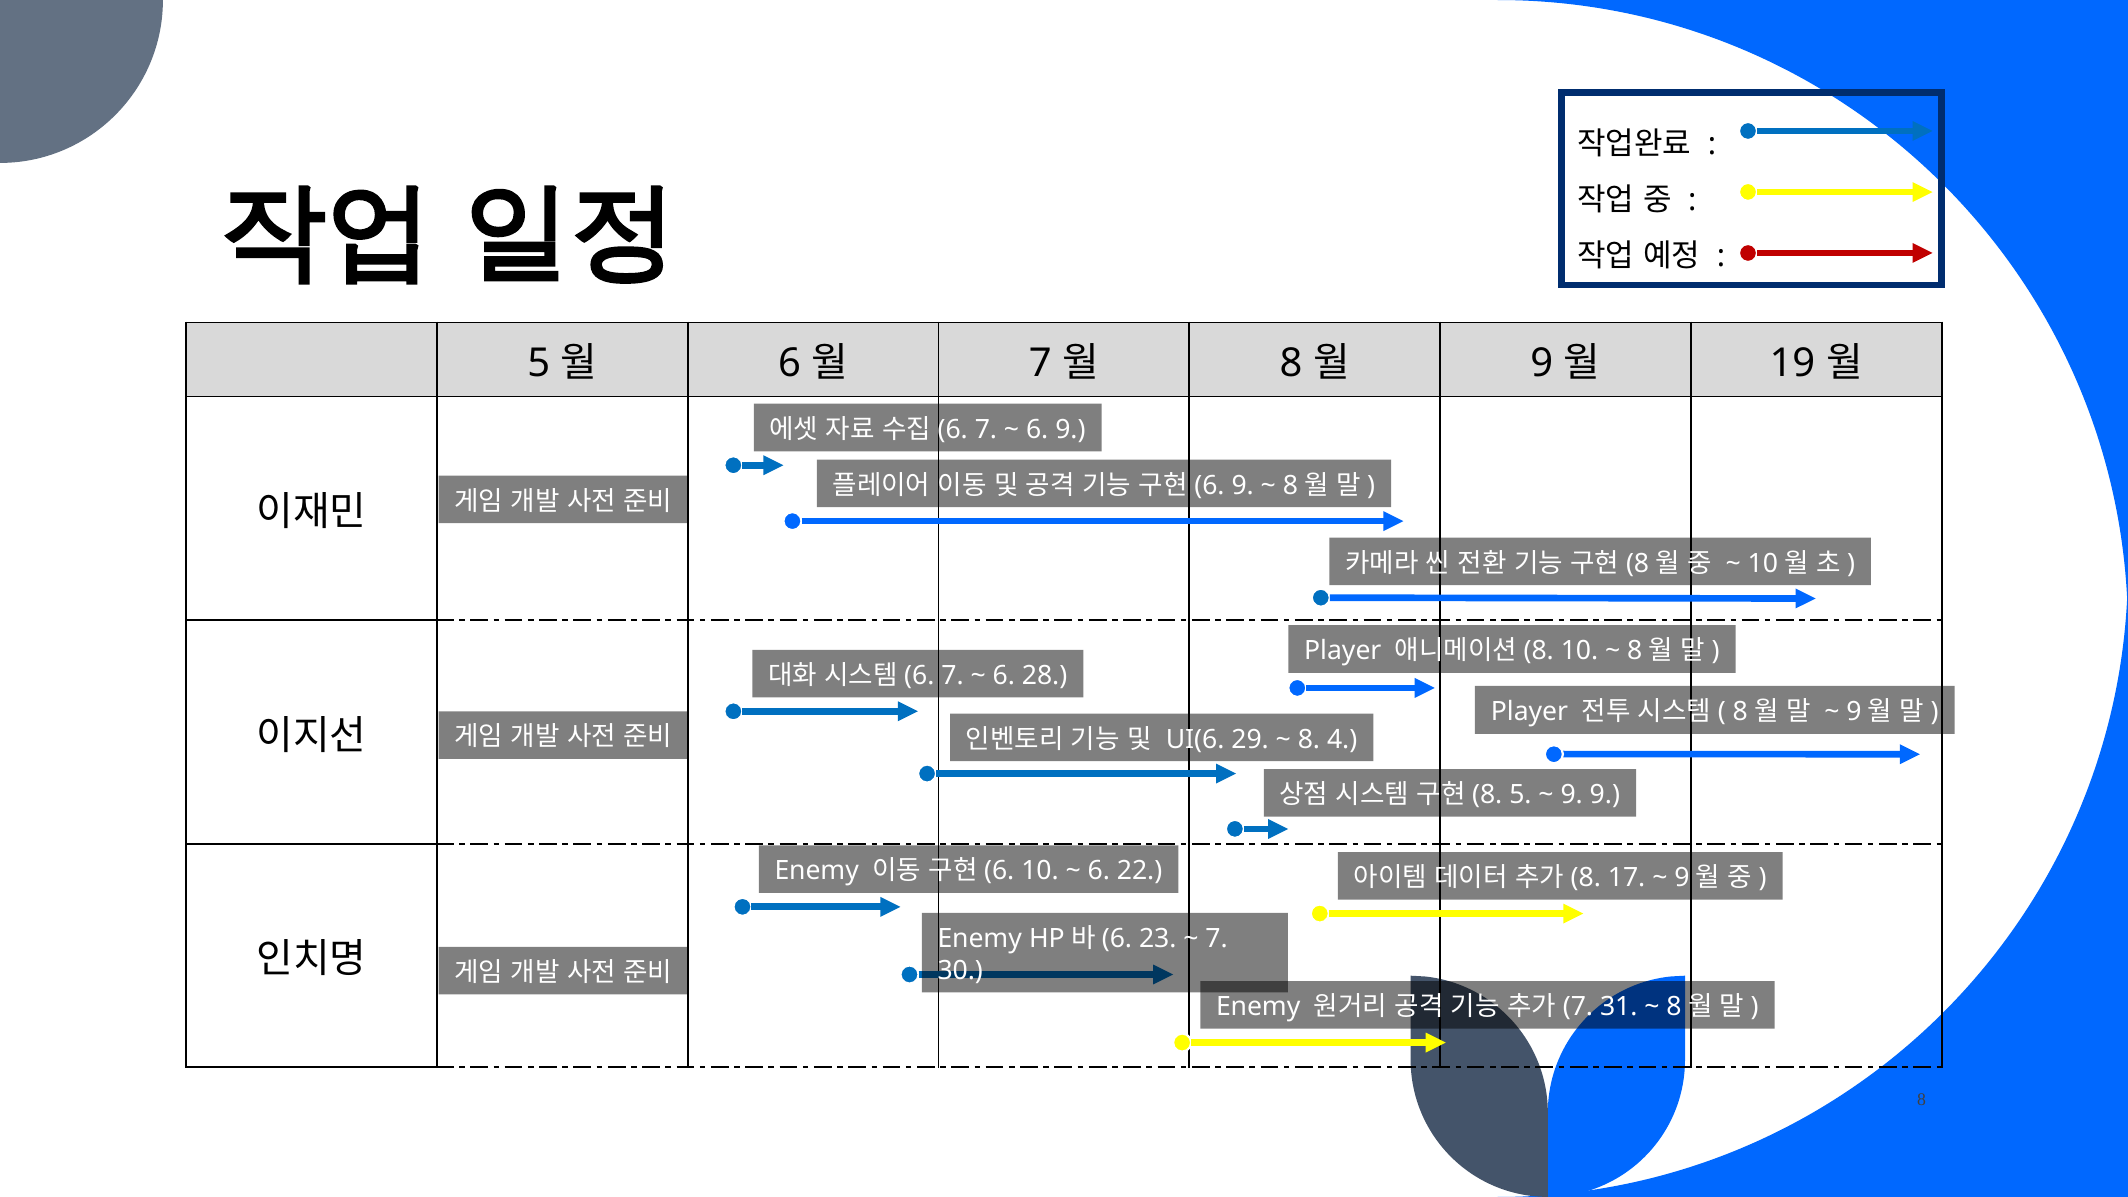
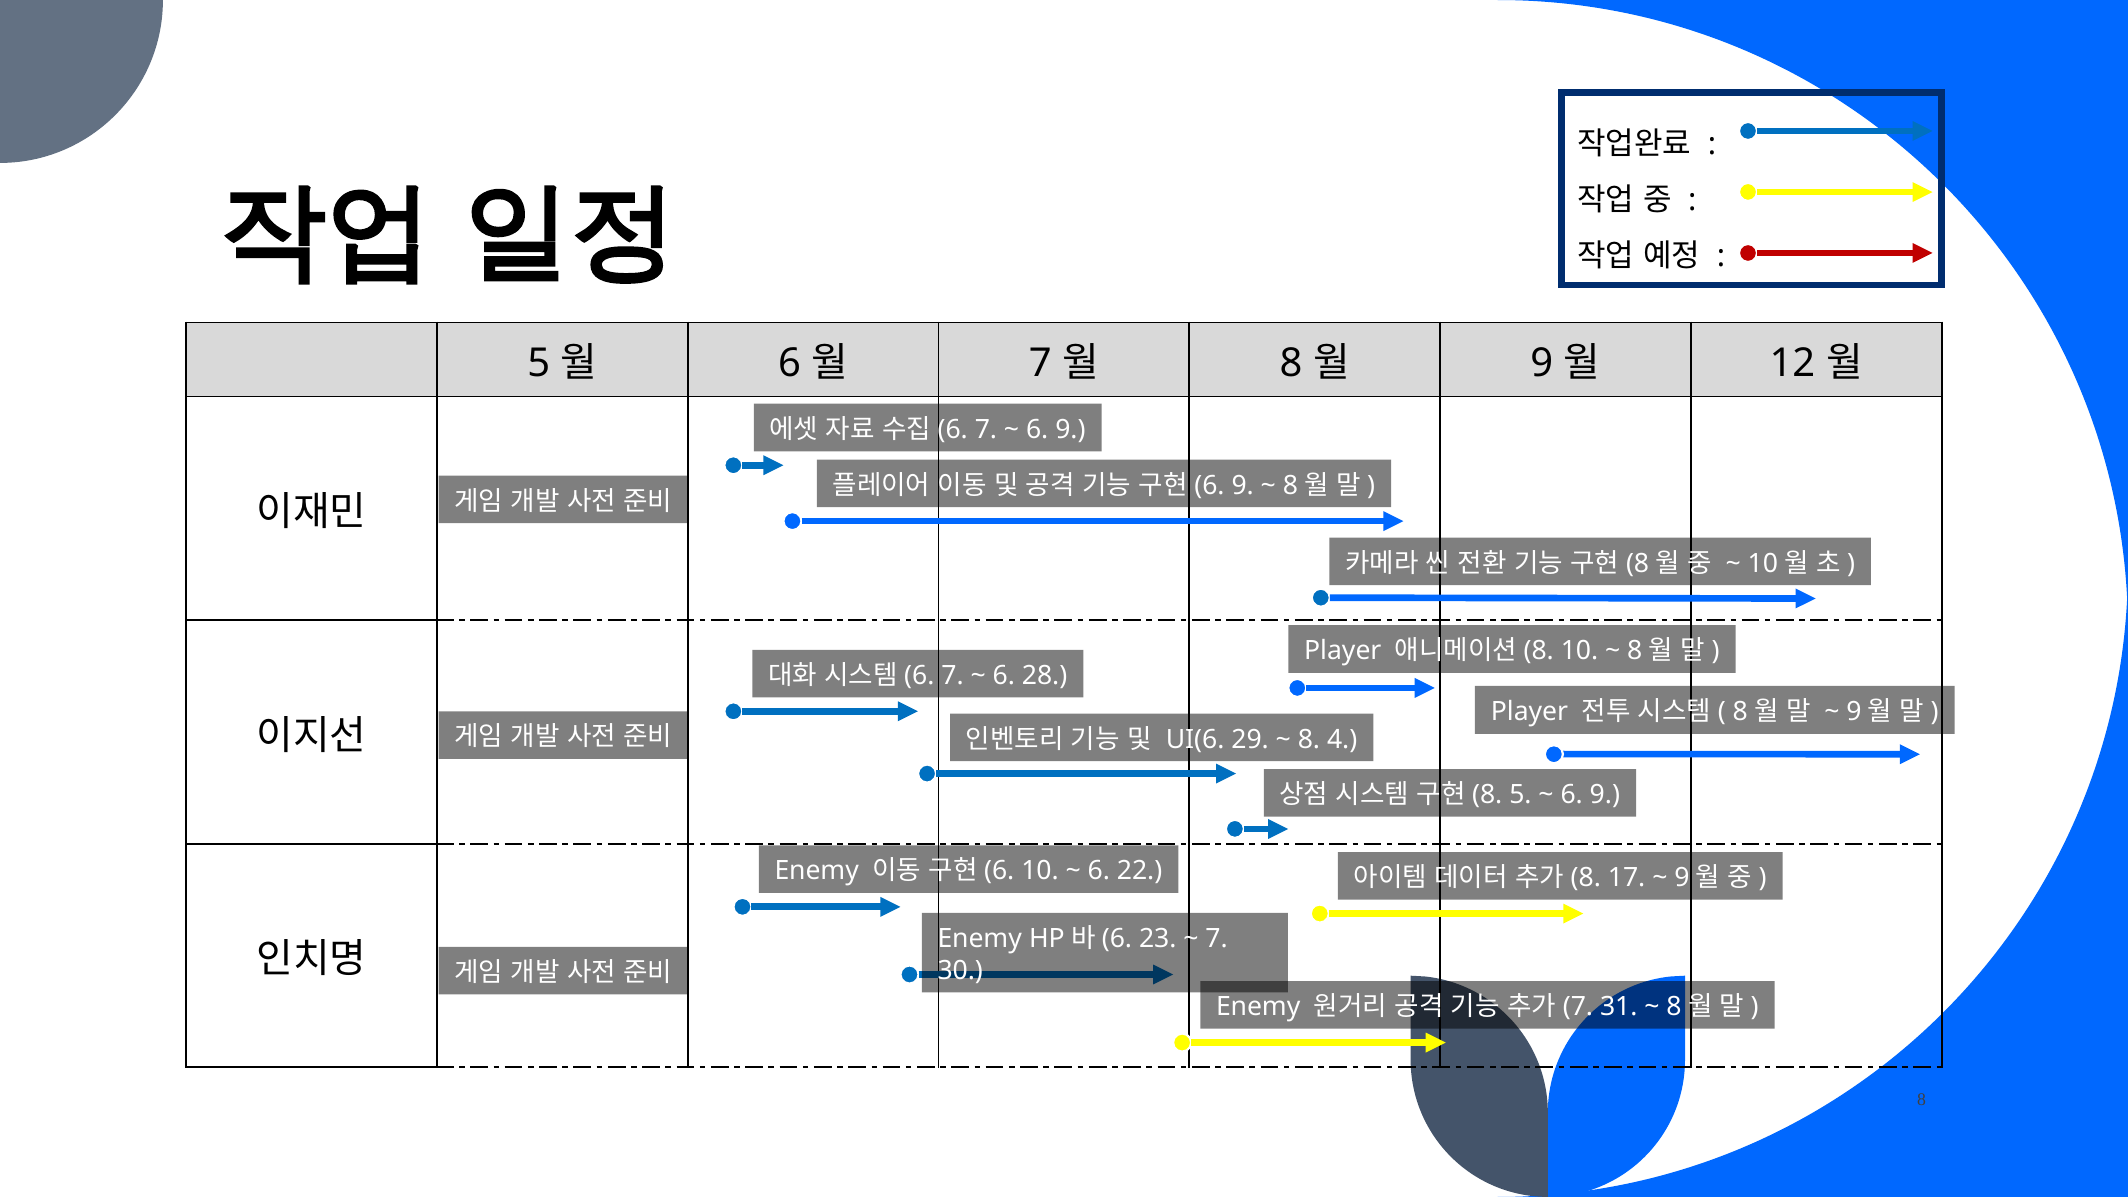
19: 19 -> 12 (1792, 364)
9: 9 -> 6 (1572, 795)
